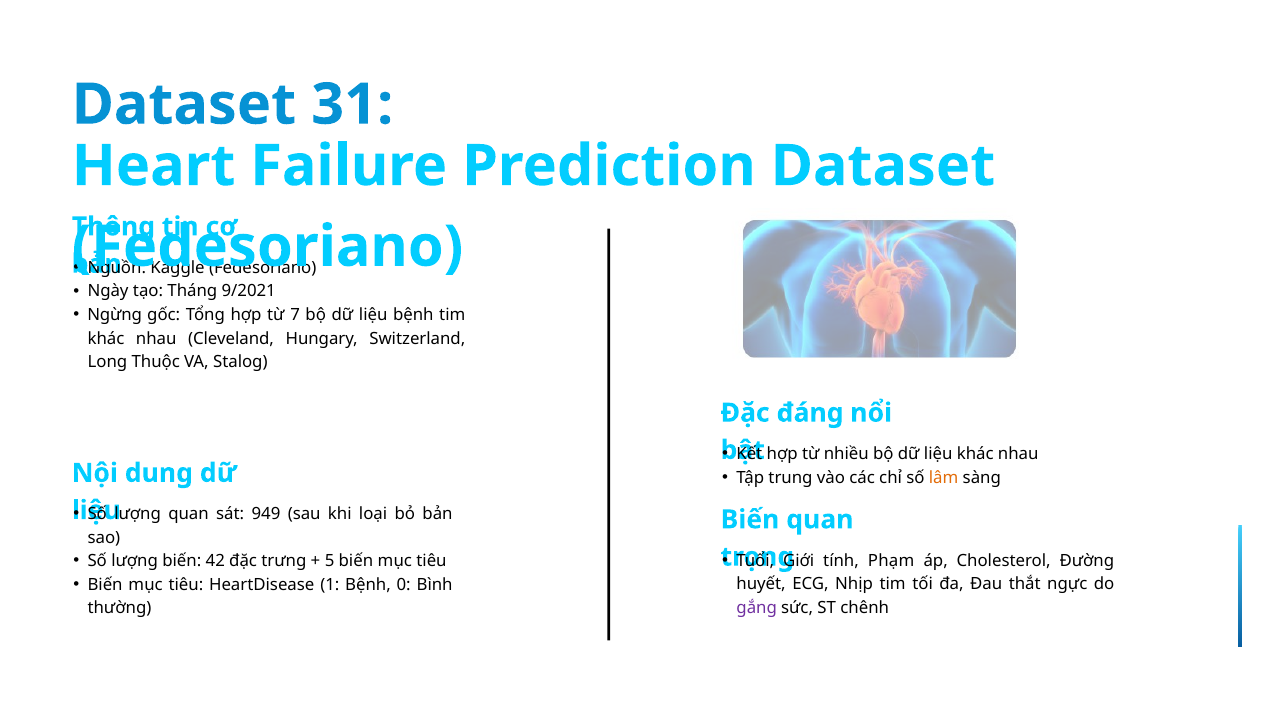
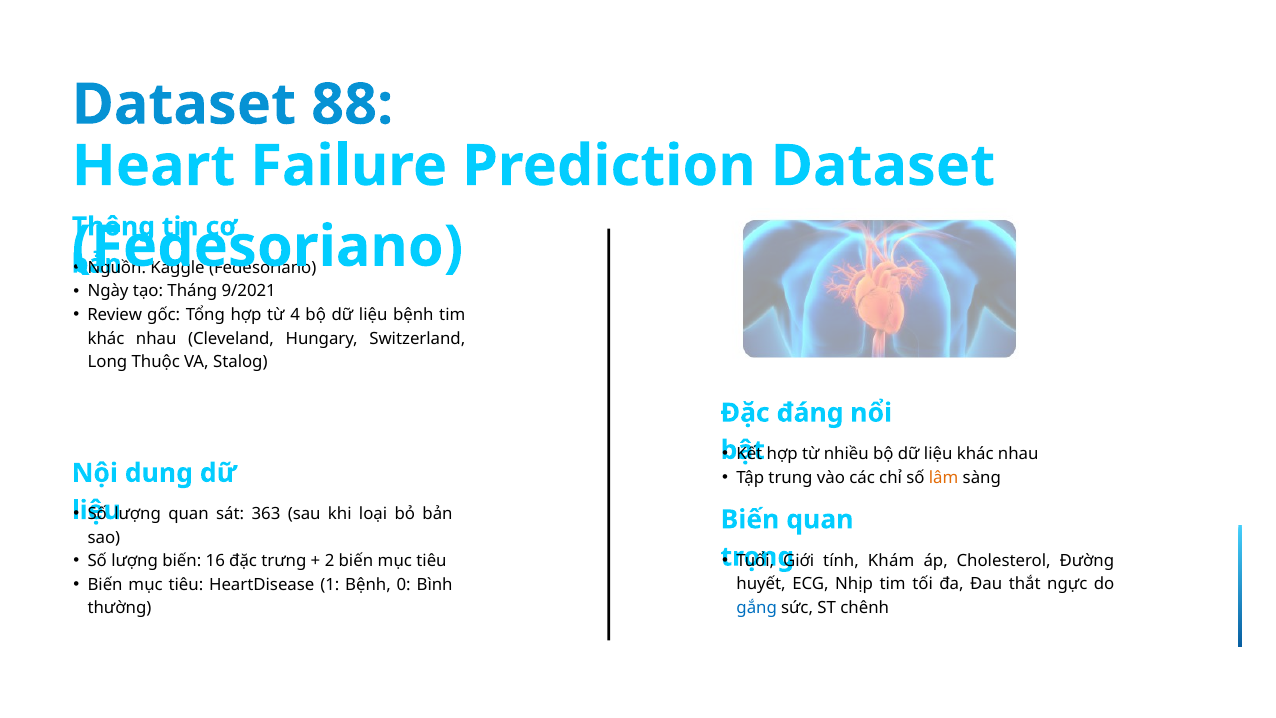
31: 31 -> 88 (352, 105)
Ngừng: Ngừng -> Review (115, 315)
7: 7 -> 4 (295, 315)
949: 949 -> 363 (266, 514)
Phạm: Phạm -> Khám (891, 561)
42: 42 -> 16 (215, 561)
5: 5 -> 2 (330, 561)
gắng colour: purple -> blue (757, 608)
